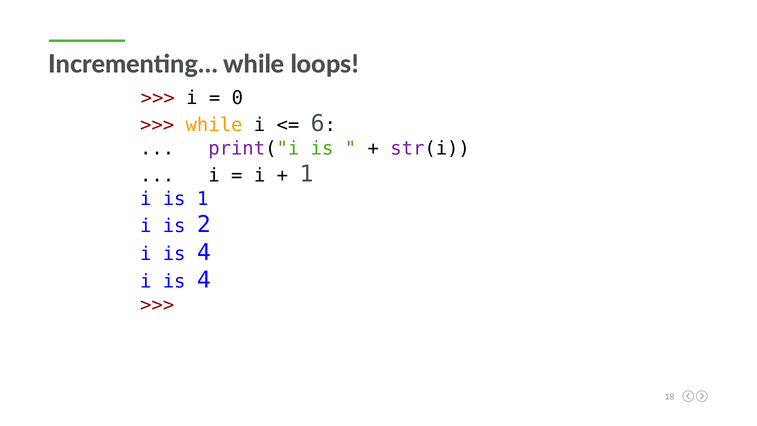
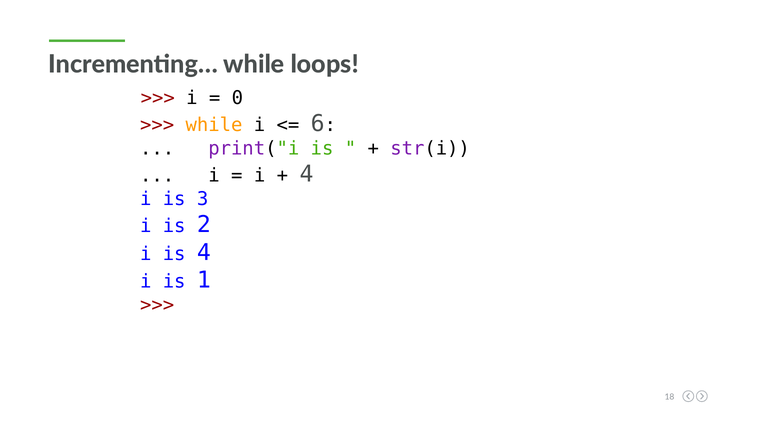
1: 1 -> 4 (306, 174)
is 1: 1 -> 3 (203, 199)
4: 4 -> 1 (204, 280)
